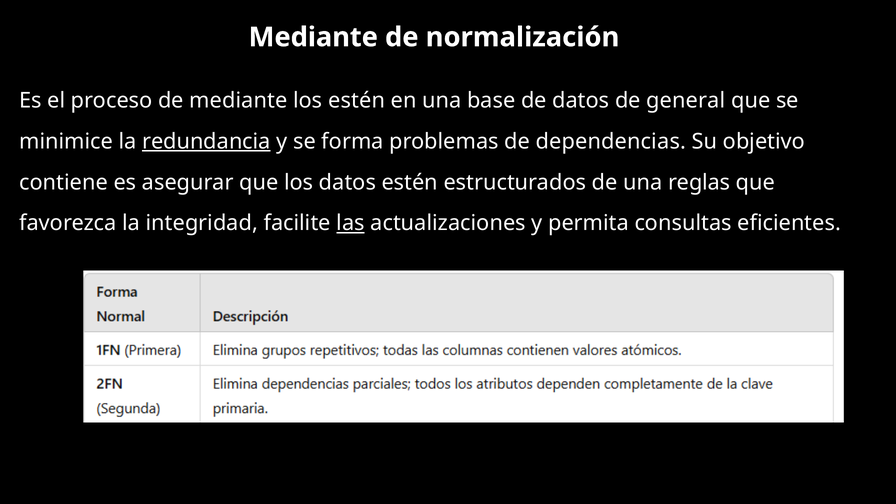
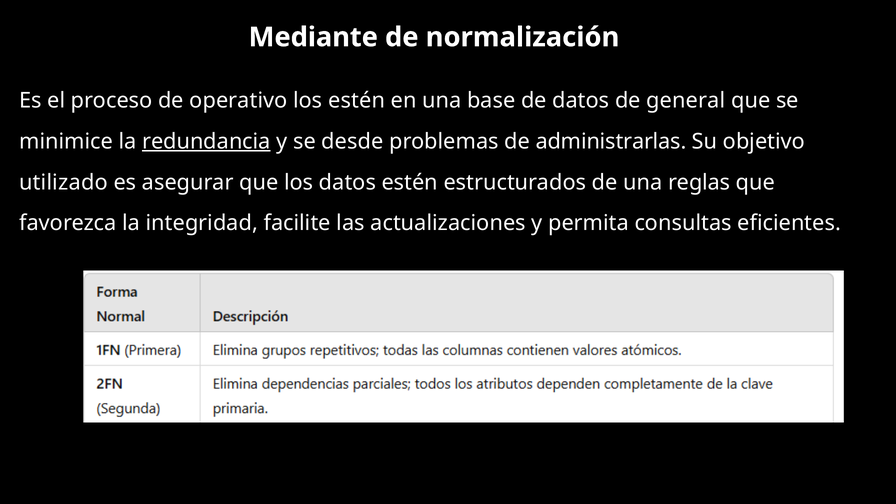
de mediante: mediante -> operativo (238, 100)
forma: forma -> desde (353, 141)
dependencias: dependencias -> administrarlas (611, 141)
contiene: contiene -> utilizado (63, 182)
las underline: present -> none (351, 223)
